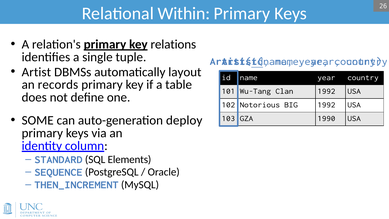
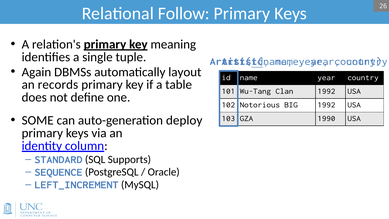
Within: Within -> Follow (184, 13)
relations: relations -> meaning (173, 44)
Artist: Artist -> Again (36, 72)
Elements: Elements -> Supports (129, 159)
THEN_INCREMENT: THEN_INCREMENT -> LEFT_INCREMENT (76, 185)
